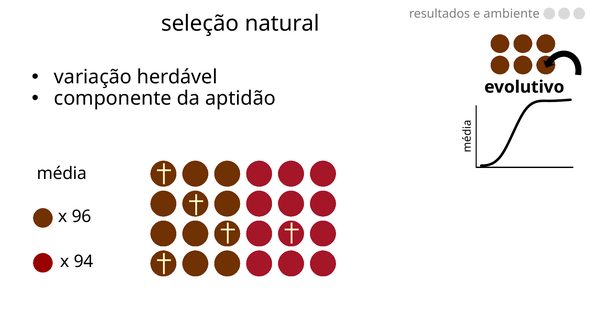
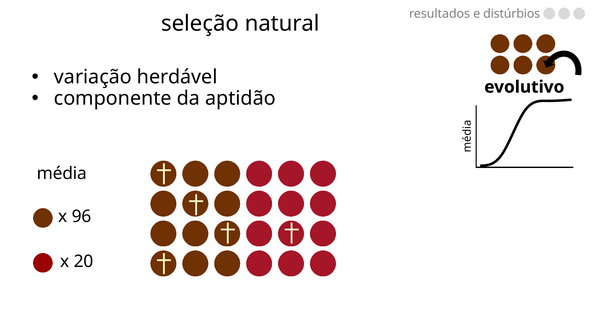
ambiente: ambiente -> distúrbios (512, 14)
94: 94 -> 20 (84, 262)
